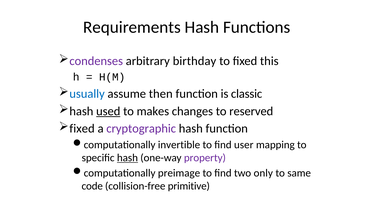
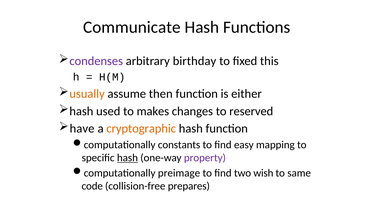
Requirements: Requirements -> Communicate (132, 27)
usually colour: blue -> orange (87, 94)
classic: classic -> either (247, 94)
used underline: present -> none (108, 111)
fixed: fixed -> have (82, 129)
cryptographic colour: purple -> orange (141, 129)
invertible: invertible -> constants (179, 145)
user: user -> easy (244, 145)
only: only -> wish (263, 173)
primitive: primitive -> prepares (189, 186)
